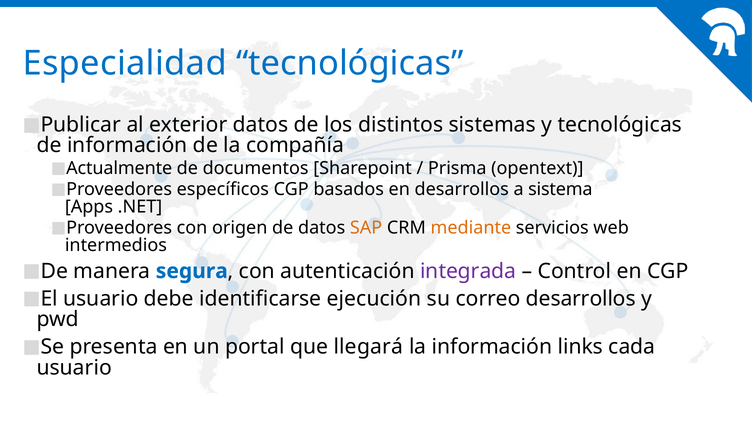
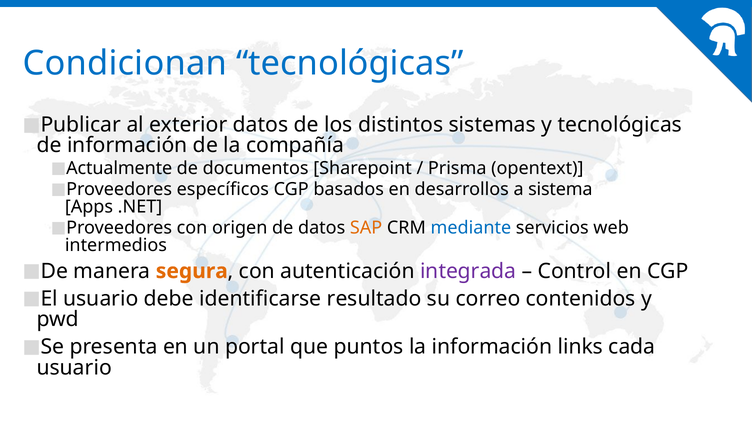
Especialidad: Especialidad -> Condicionan (125, 63)
mediante colour: orange -> blue (471, 228)
segura colour: blue -> orange (192, 271)
ejecución: ejecución -> resultado (374, 299)
correo desarrollos: desarrollos -> contenidos (581, 299)
llegará: llegará -> puntos (369, 347)
